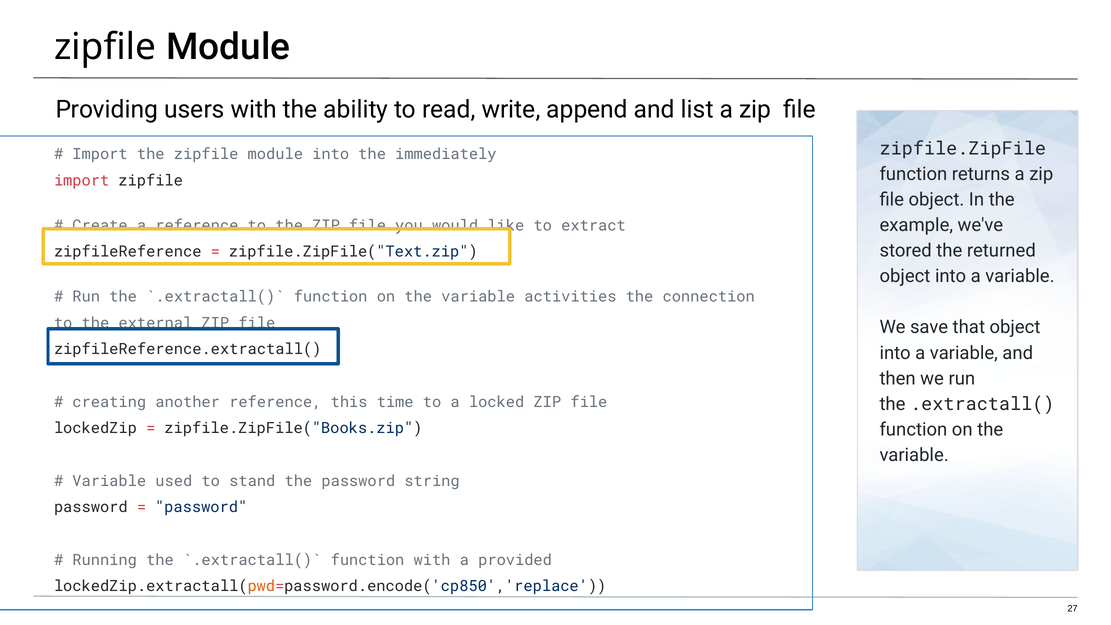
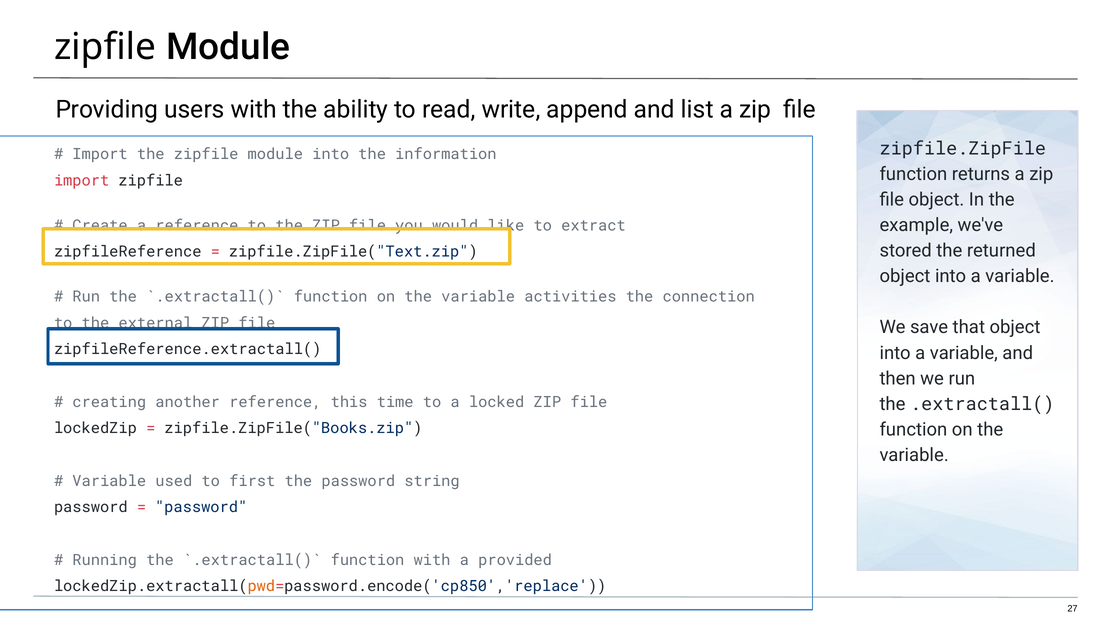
immediately: immediately -> information (446, 154)
stand: stand -> first (252, 481)
